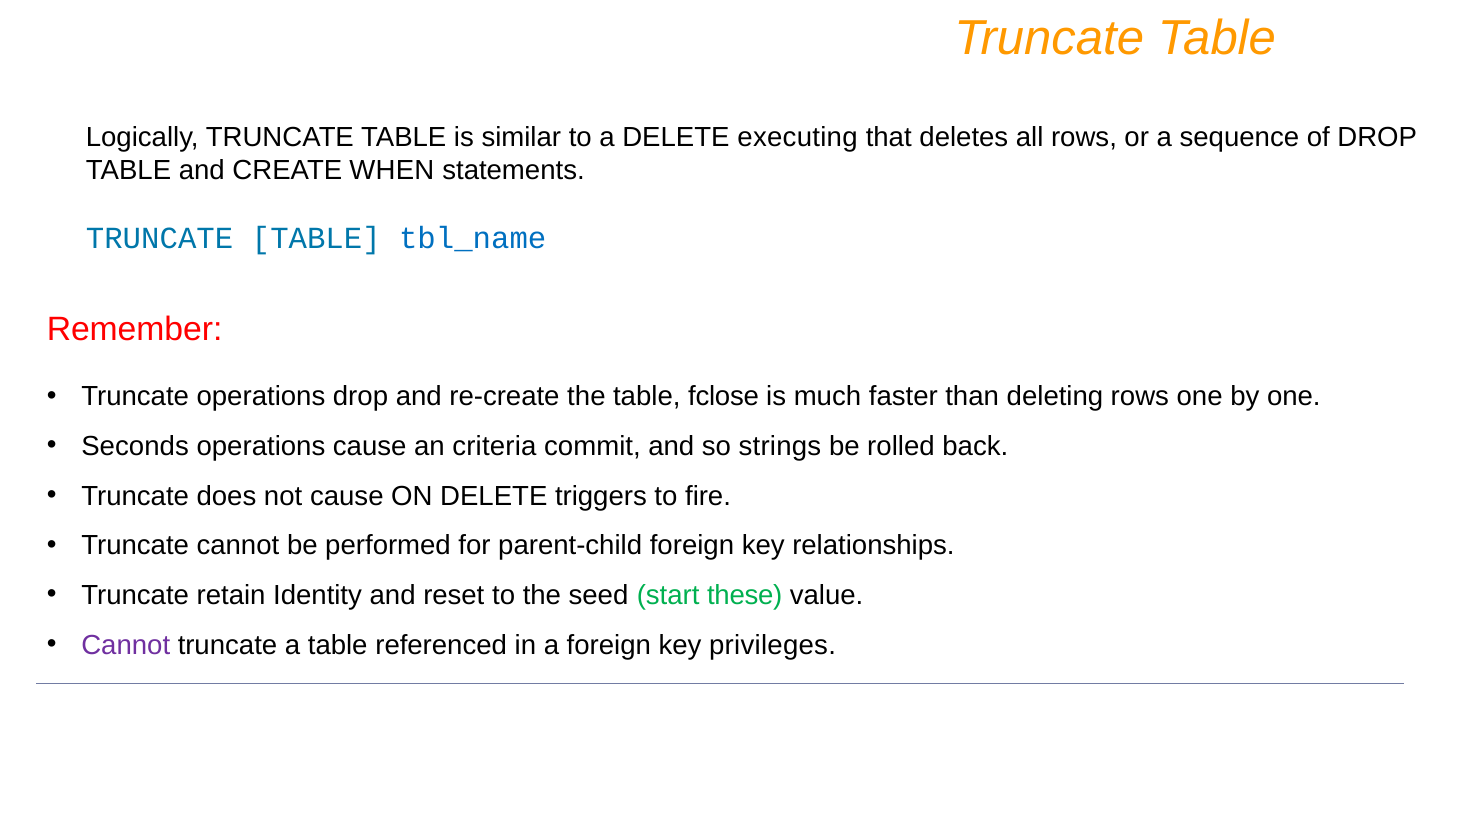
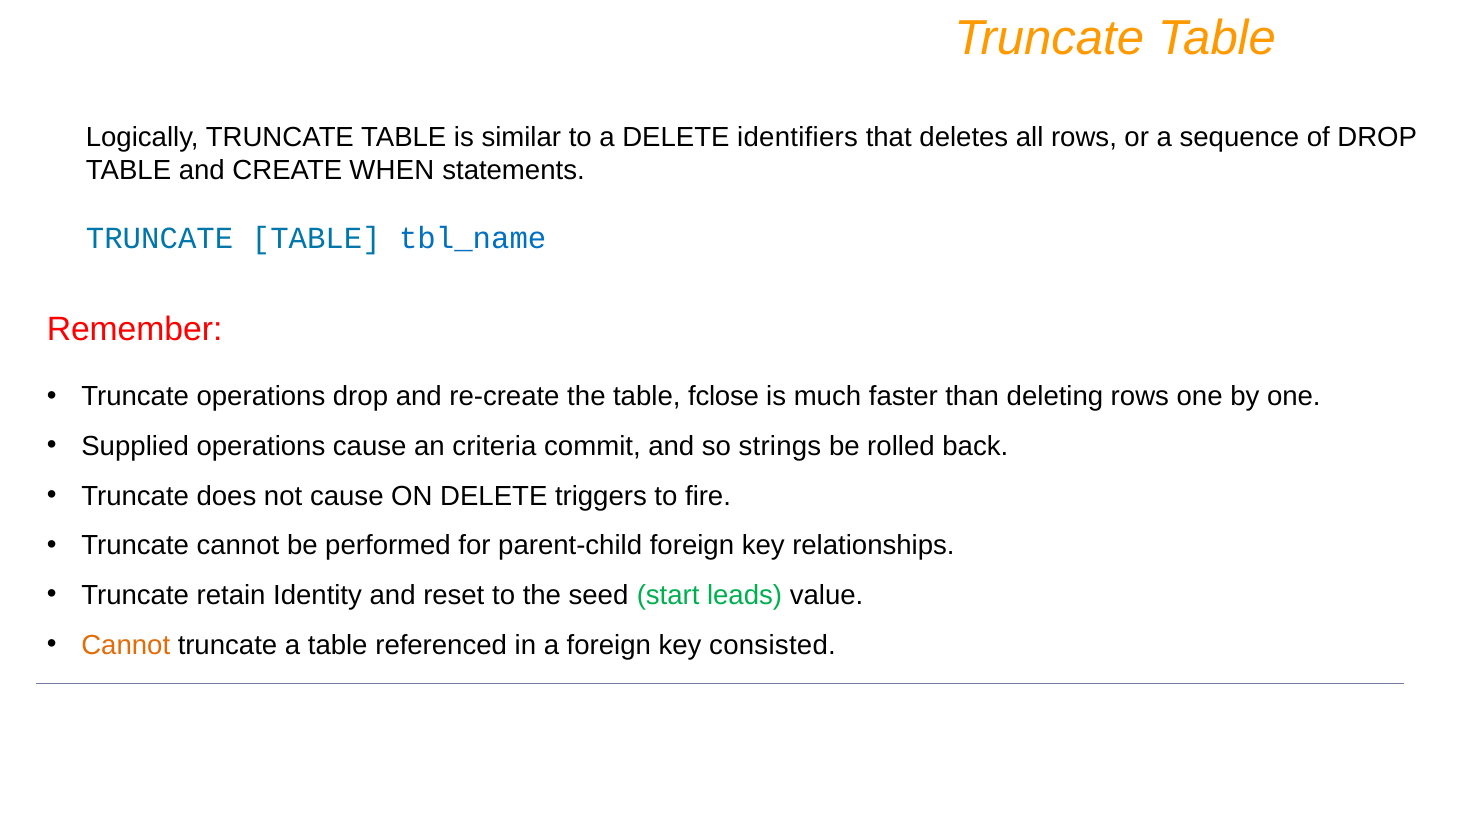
executing: executing -> identifiers (798, 137)
Seconds: Seconds -> Supplied (135, 446)
these: these -> leads (745, 595)
Cannot colour: purple -> orange (126, 645)
privileges: privileges -> consisted (773, 645)
